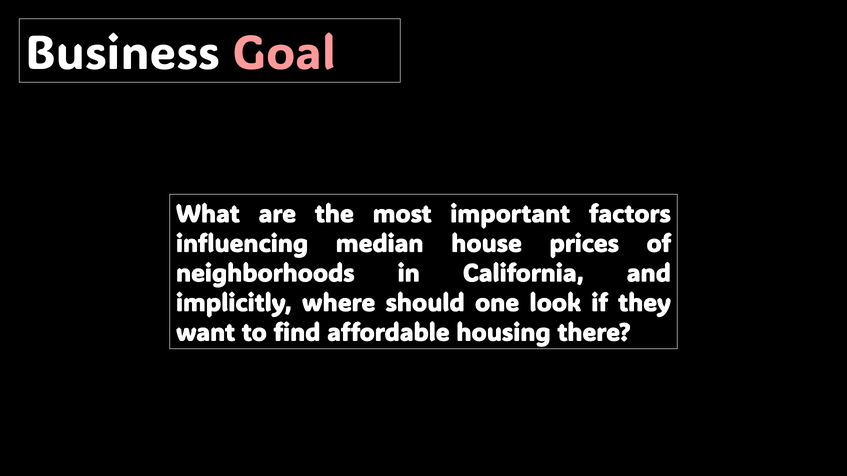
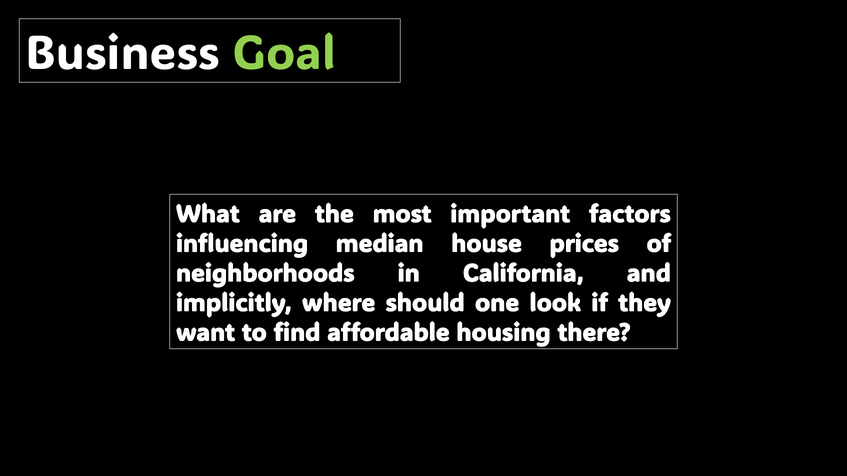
Goal colour: pink -> light green (284, 54)
